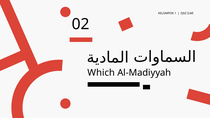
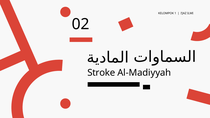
Which: Which -> Stroke (101, 73)
